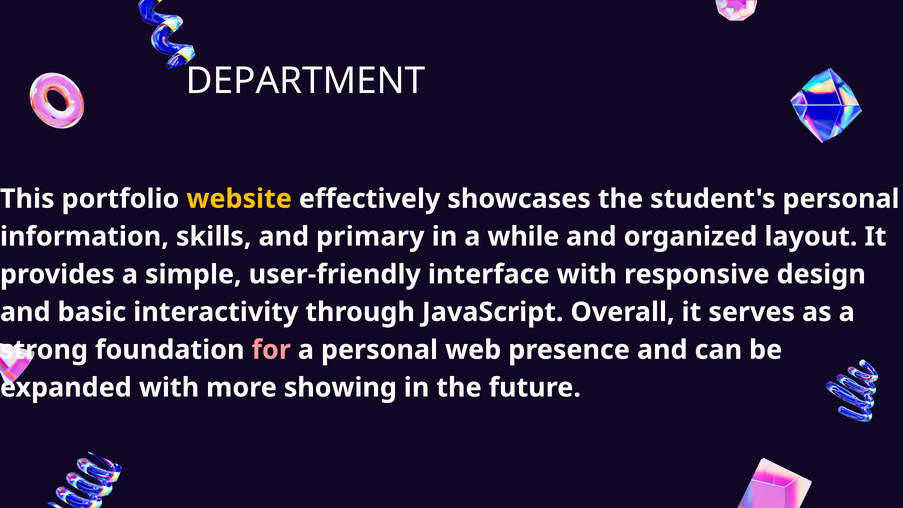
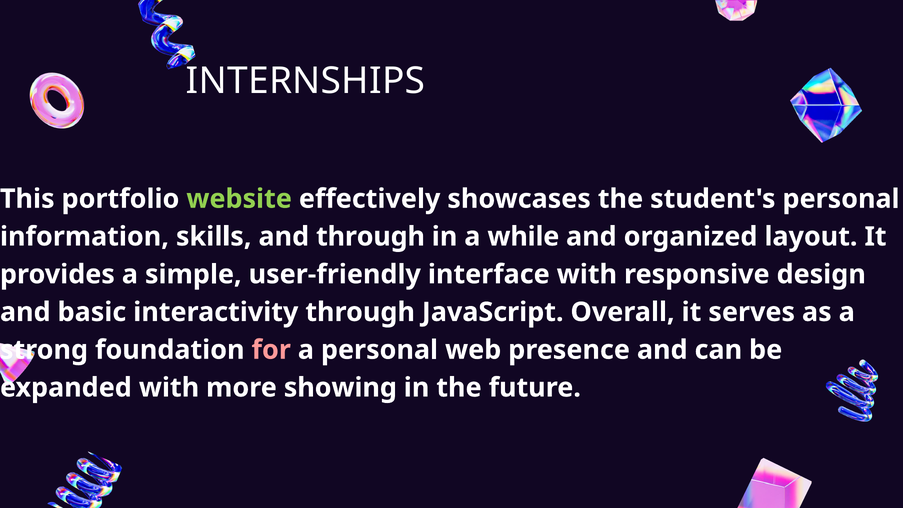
DEPARTMENT: DEPARTMENT -> INTERNSHIPS (306, 81)
website colour: yellow -> light green (239, 199)
and primary: primary -> through (371, 237)
